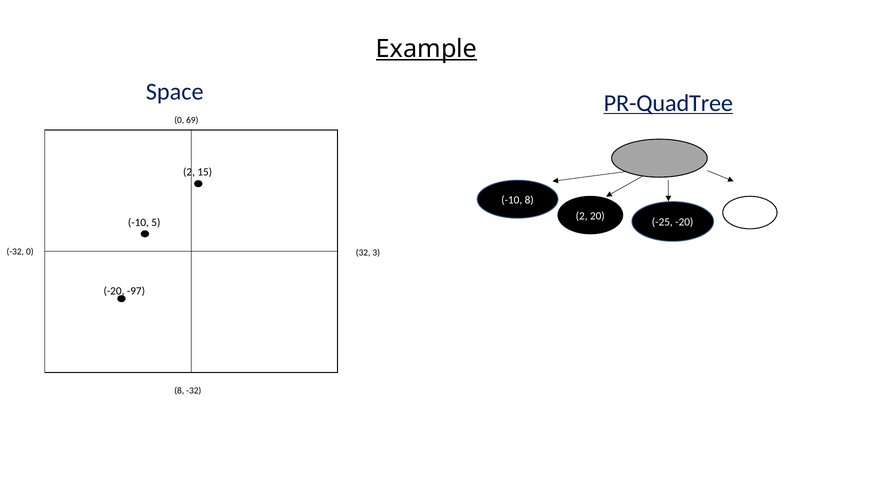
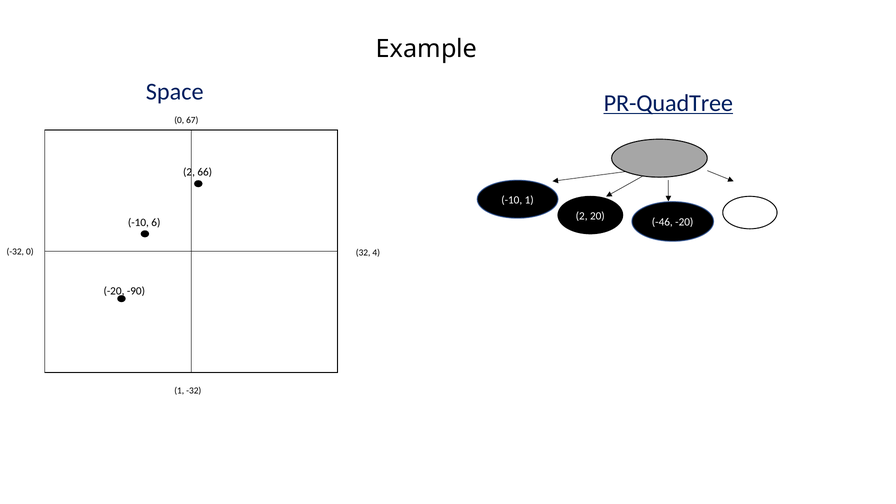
Example underline: present -> none (427, 49)
69: 69 -> 67 (192, 120)
15: 15 -> 66 (205, 172)
-10 8: 8 -> 1 (529, 200)
-25: -25 -> -46 (662, 222)
5: 5 -> 6 (156, 222)
3: 3 -> 4 (376, 253)
-97: -97 -> -90 (136, 291)
8: 8 -> 1 (179, 391)
